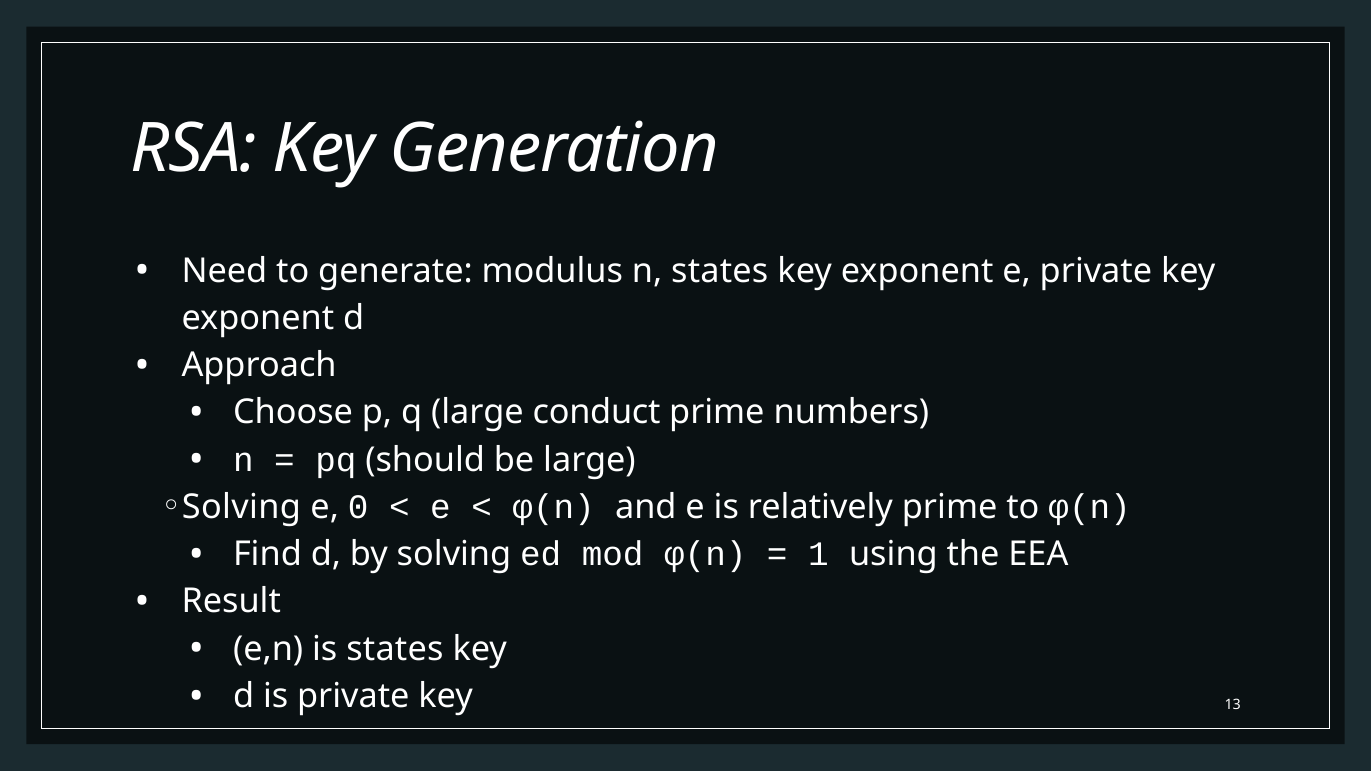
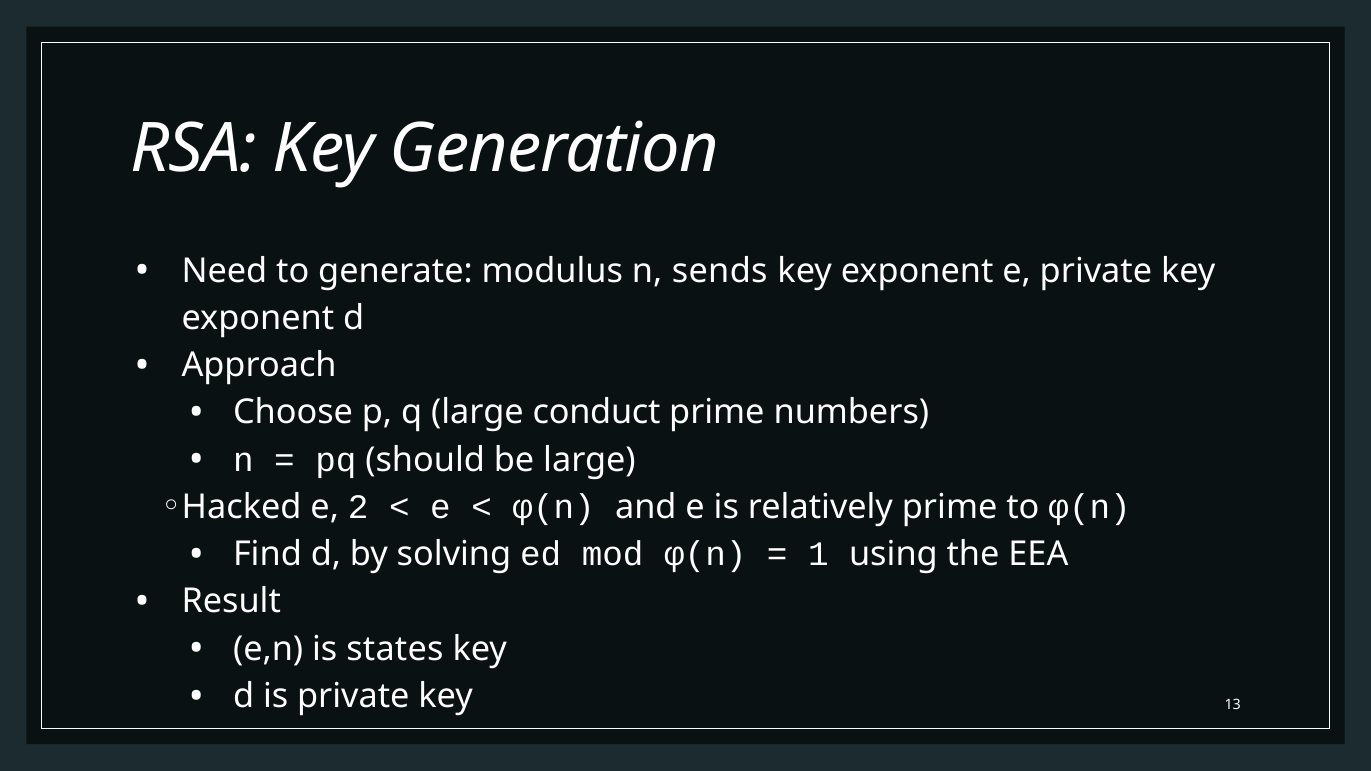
n states: states -> sends (720, 271)
Solving: Solving -> Hacked (242, 507)
0: 0 -> 2 (358, 507)
